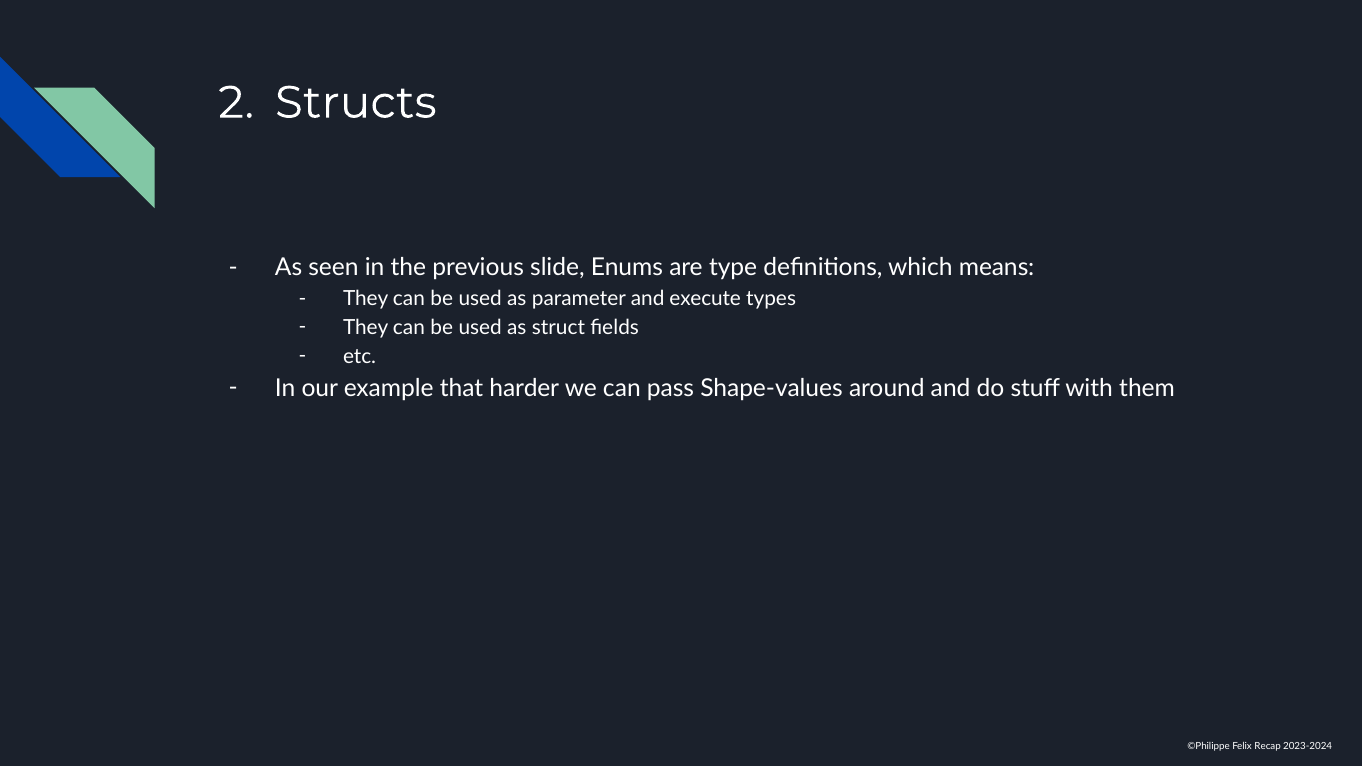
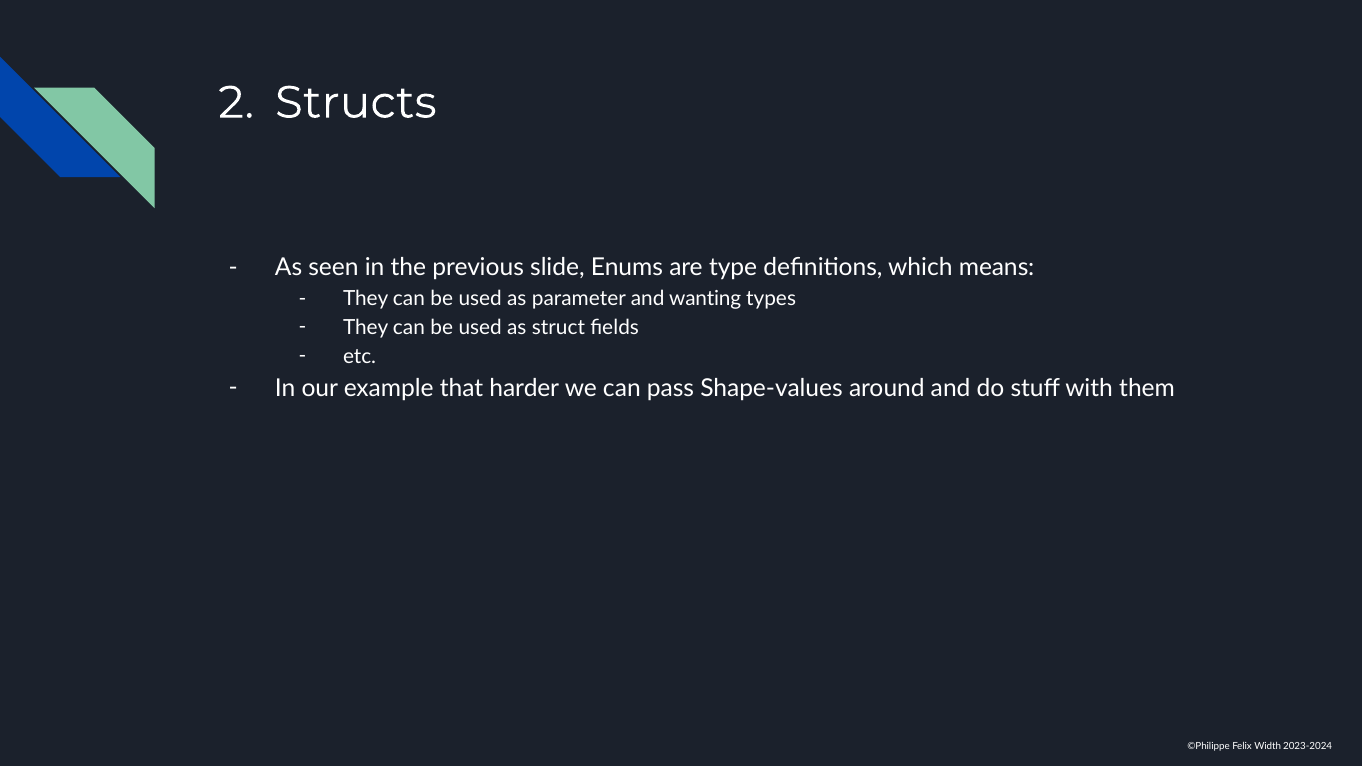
execute: execute -> wanting (705, 299)
Recap: Recap -> Width (1268, 747)
